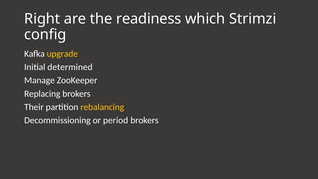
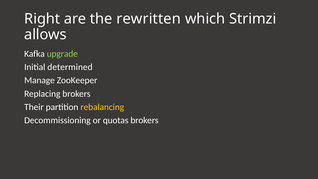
readiness: readiness -> rewritten (149, 19)
config: config -> allows (45, 35)
upgrade colour: yellow -> light green (62, 54)
period: period -> quotas (116, 120)
